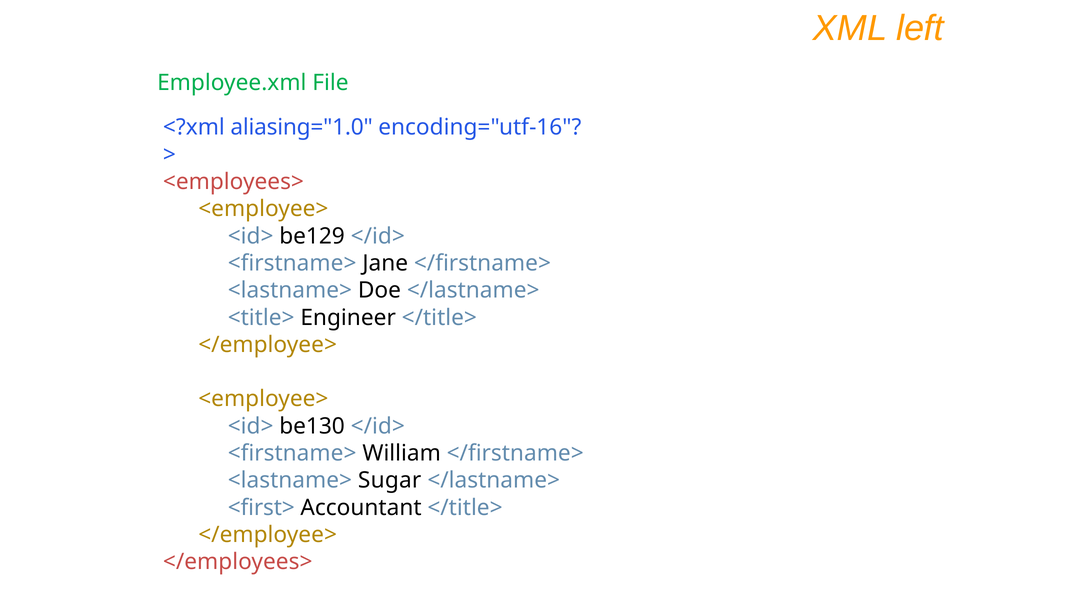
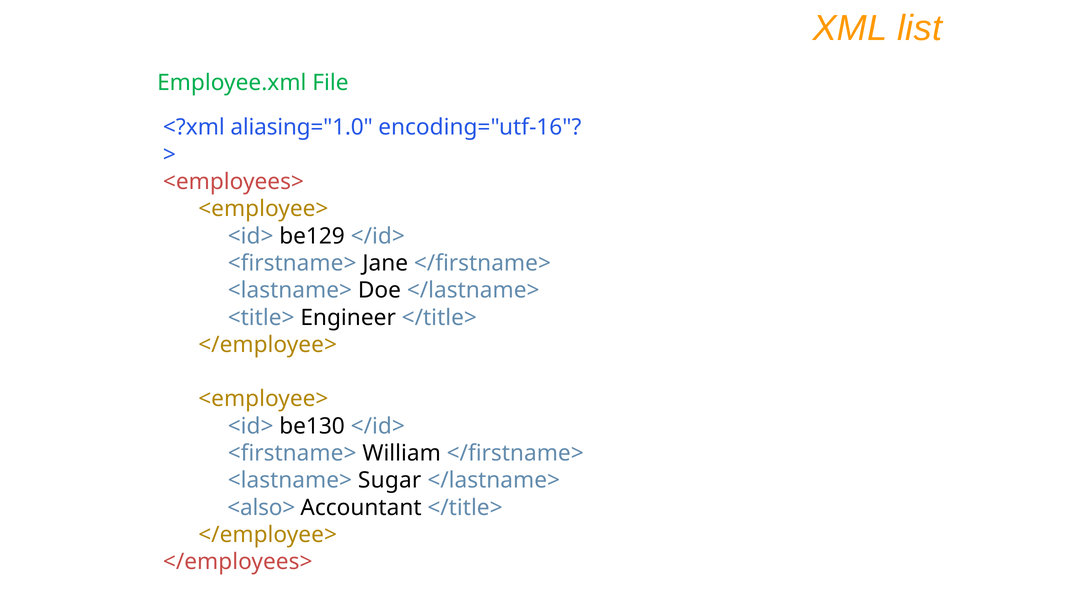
left: left -> list (920, 28)
<first>: <first> -> <also> (261, 508)
